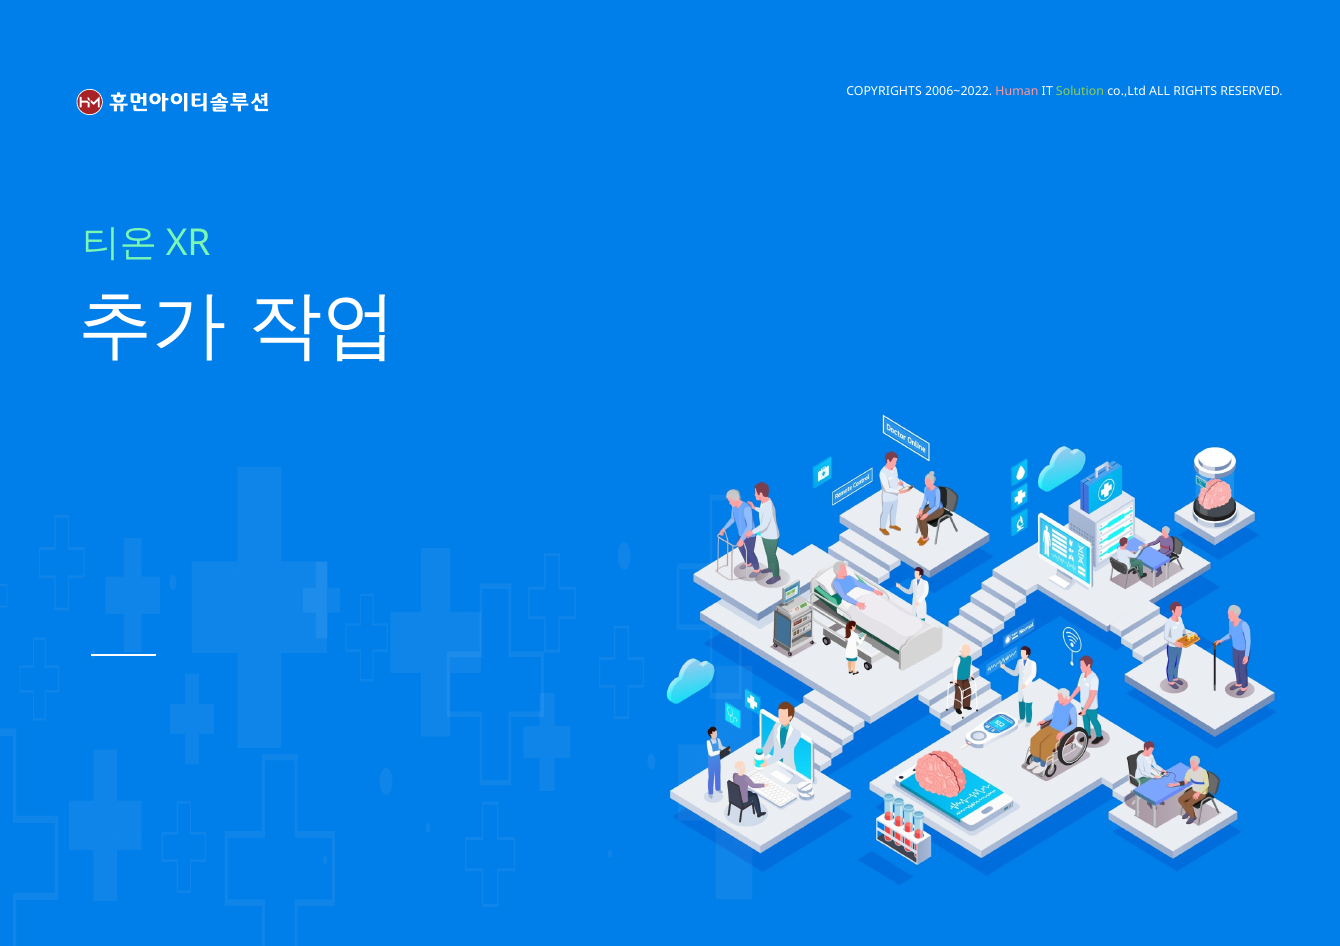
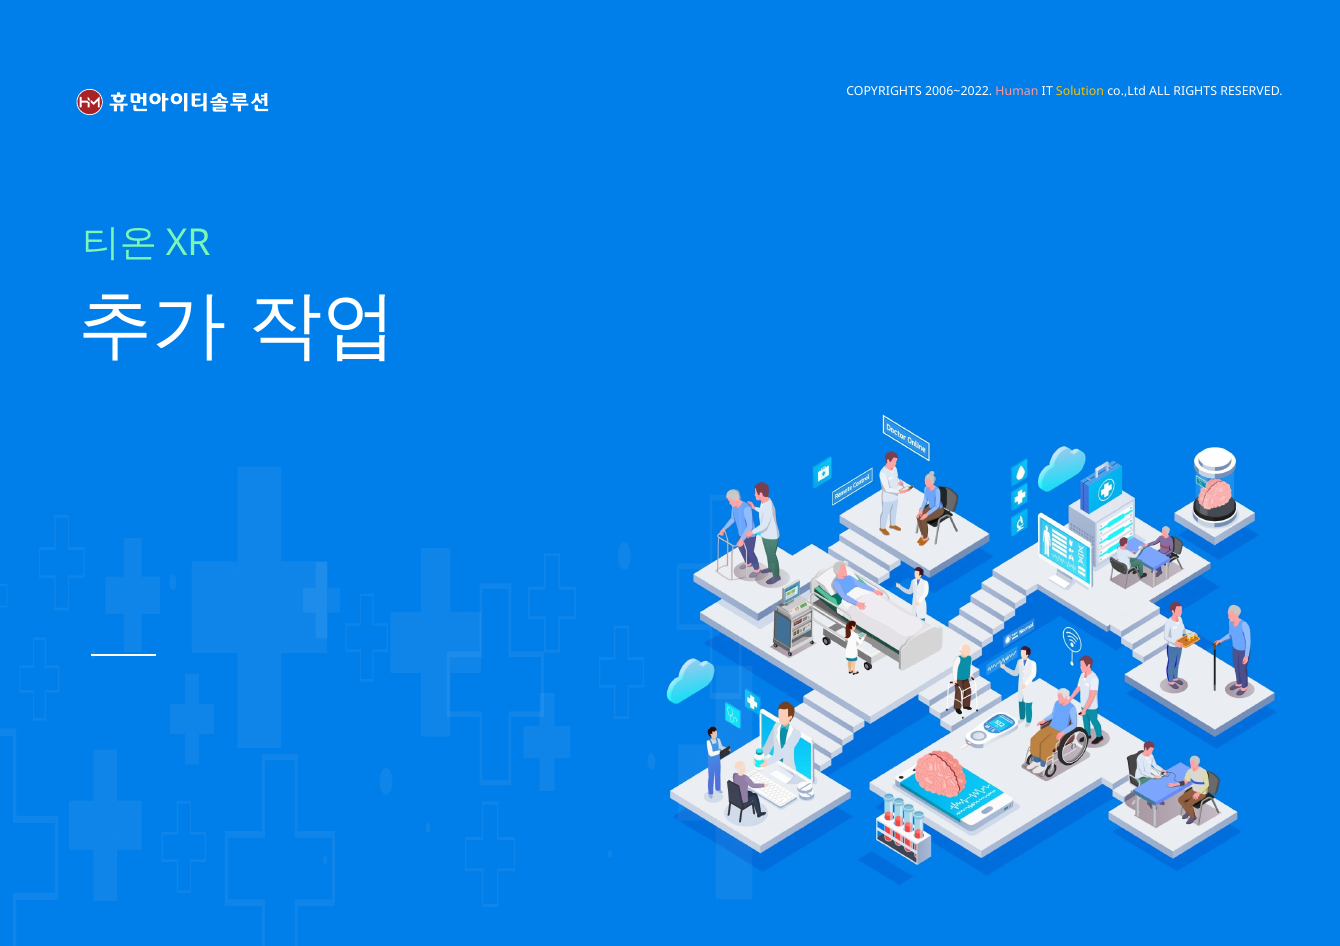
Solution colour: light green -> yellow (1080, 92)
